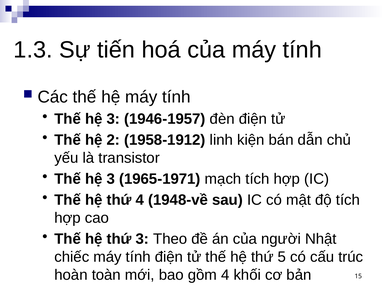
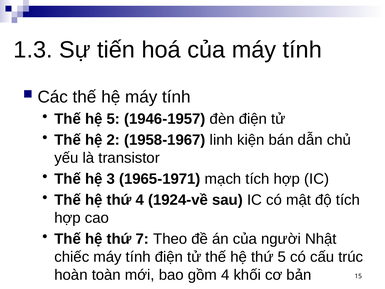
3: 3 -> 5 (113, 119)
1958-1912: 1958-1912 -> 1958-1967 (165, 140)
1948-về: 1948-về -> 1924-về (178, 200)
thứ 3: 3 -> 7 (142, 239)
